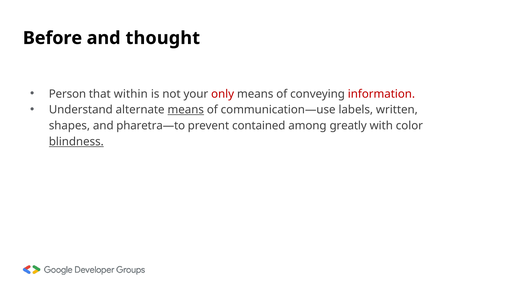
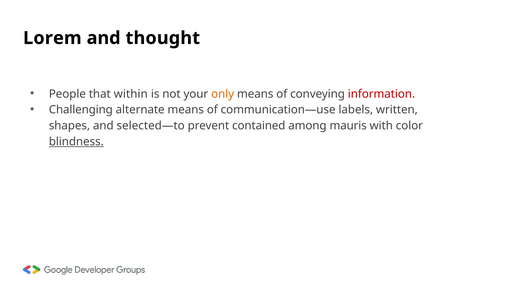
Before: Before -> Lorem (52, 38)
Person: Person -> People (67, 94)
only colour: red -> orange (223, 94)
Understand: Understand -> Challenging (81, 110)
means underline: present -> none (186, 110)
pharetra—to: pharetra—to -> selected—to (151, 126)
greatly: greatly -> mauris (348, 126)
